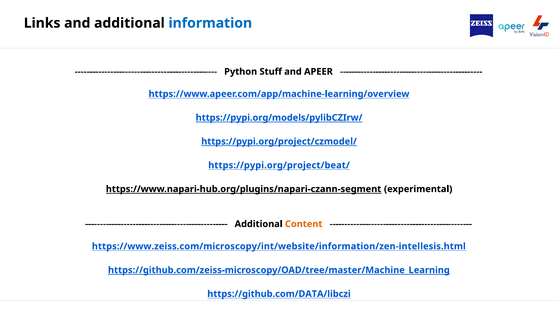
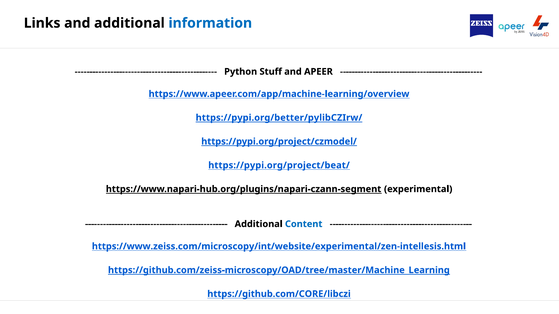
https://pypi.org/models/pylibCZIrw/: https://pypi.org/models/pylibCZIrw/ -> https://pypi.org/better/pylibCZIrw/ (279, 118)
Content colour: orange -> blue (304, 224)
https://www.zeiss.com/microscopy/int/website/information/zen-intellesis.html: https://www.zeiss.com/microscopy/int/website/information/zen-intellesis.html -> https://www.zeiss.com/microscopy/int/website/experimental/zen-intellesis.html (279, 247)
https://github.com/DATA/libczi: https://github.com/DATA/libczi -> https://github.com/CORE/libczi (279, 294)
